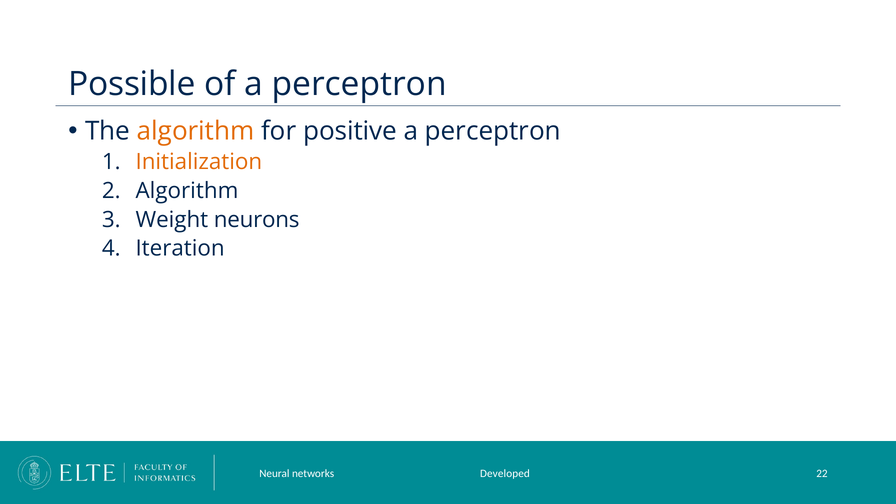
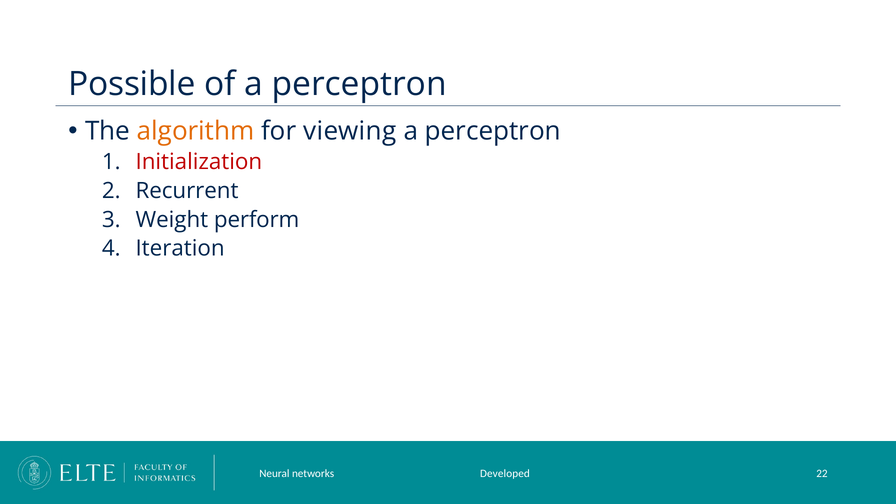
positive: positive -> viewing (350, 131)
Initialization colour: orange -> red (199, 162)
Algorithm: Algorithm -> Recurrent (187, 191)
neurons: neurons -> perform (257, 220)
